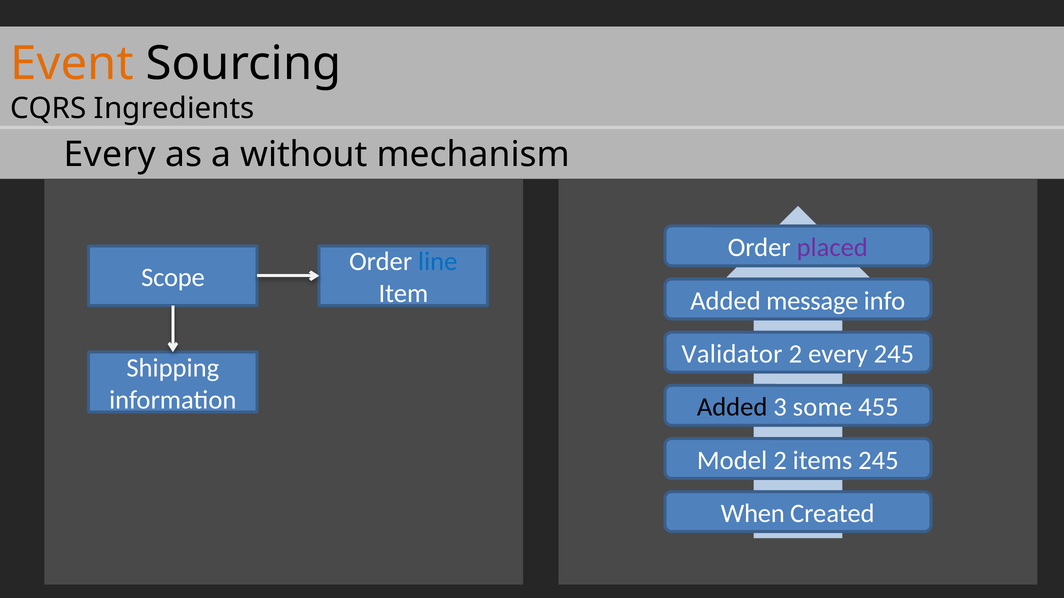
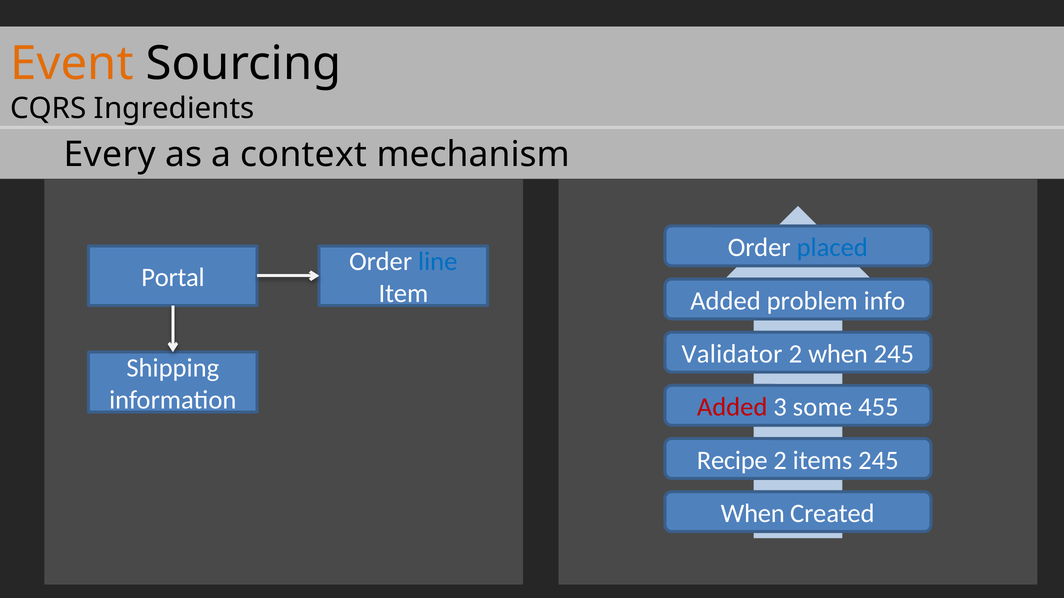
without: without -> context (304, 155)
placed colour: purple -> blue (832, 248)
Scope: Scope -> Portal (173, 278)
message: message -> problem (812, 301)
2 every: every -> when (838, 354)
Added colour: black -> red (732, 408)
Model: Model -> Recipe (732, 461)
